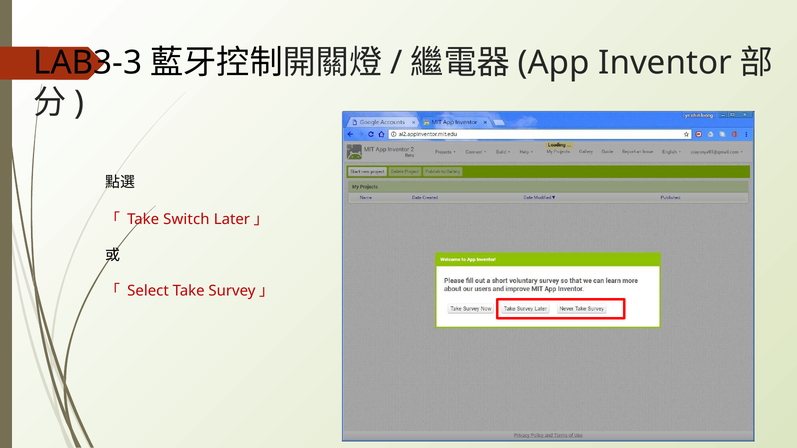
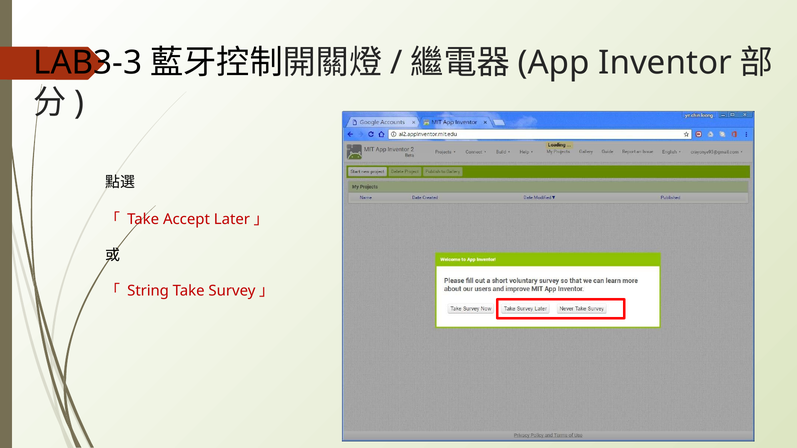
Switch: Switch -> Accept (186, 219)
Select: Select -> String (148, 291)
